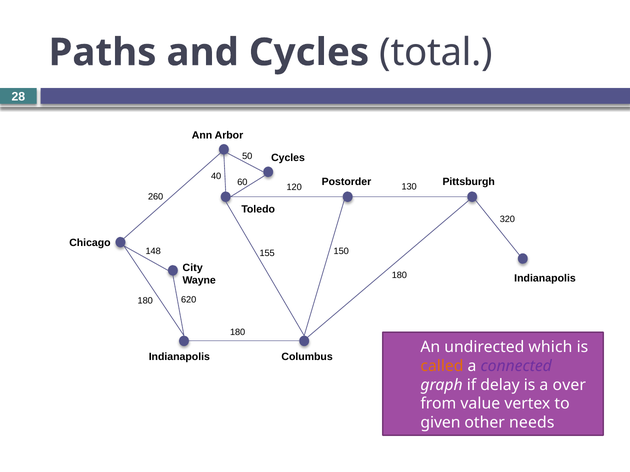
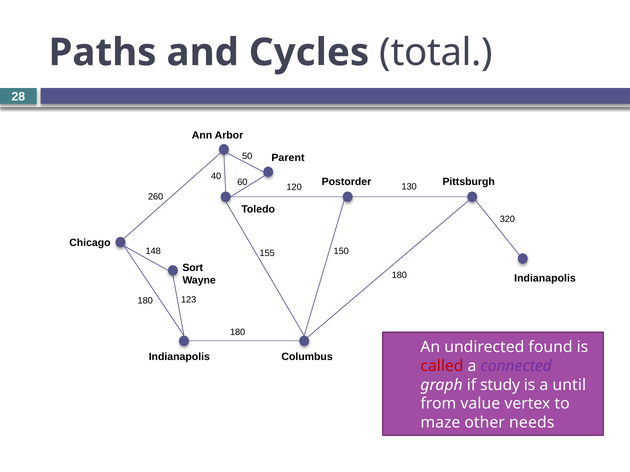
Cycles: Cycles -> Parent (288, 158)
City: City -> Sort (193, 268)
620: 620 -> 123 (189, 300)
which: which -> found (551, 347)
called colour: orange -> red (442, 366)
delay: delay -> study (500, 385)
over: over -> until (569, 385)
given: given -> maze (440, 423)
